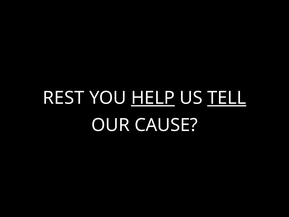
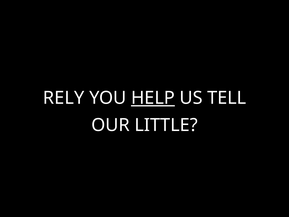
REST: REST -> RELY (64, 98)
TELL underline: present -> none (227, 98)
CAUSE: CAUSE -> LITTLE (166, 125)
